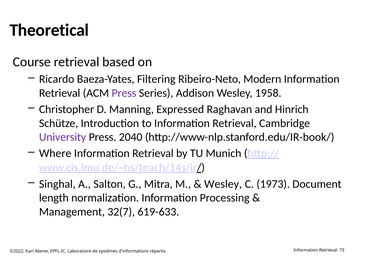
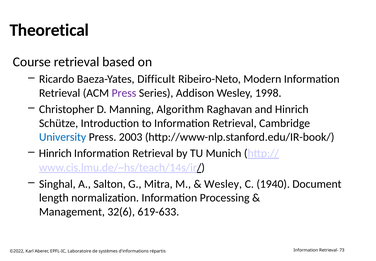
Filtering: Filtering -> Difficult (156, 79)
1958: 1958 -> 1998 (268, 93)
Expressed: Expressed -> Algorithm (180, 109)
University colour: purple -> blue (63, 137)
2040: 2040 -> 2003 (131, 137)
Where: Where -> Hinrich (55, 153)
1973: 1973 -> 1940 (273, 183)
32(7: 32(7 -> 32(6 (121, 211)
